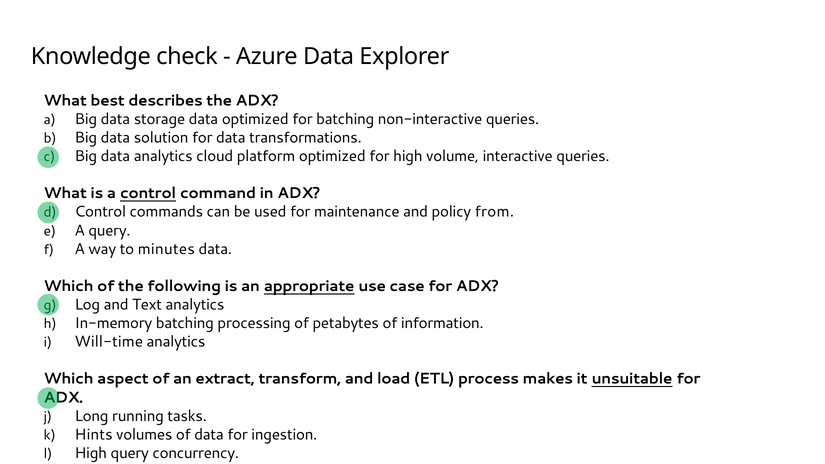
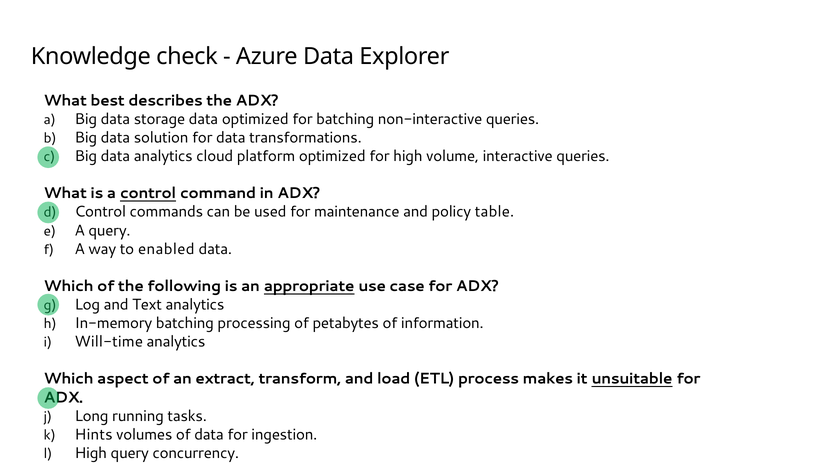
from: from -> table (494, 212)
minutes: minutes -> enabled (166, 249)
